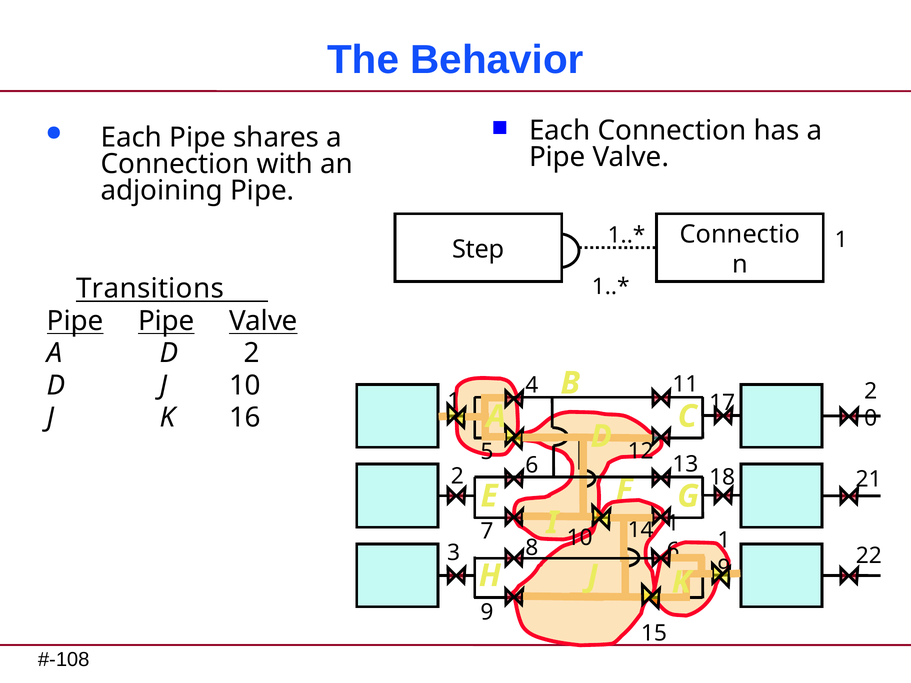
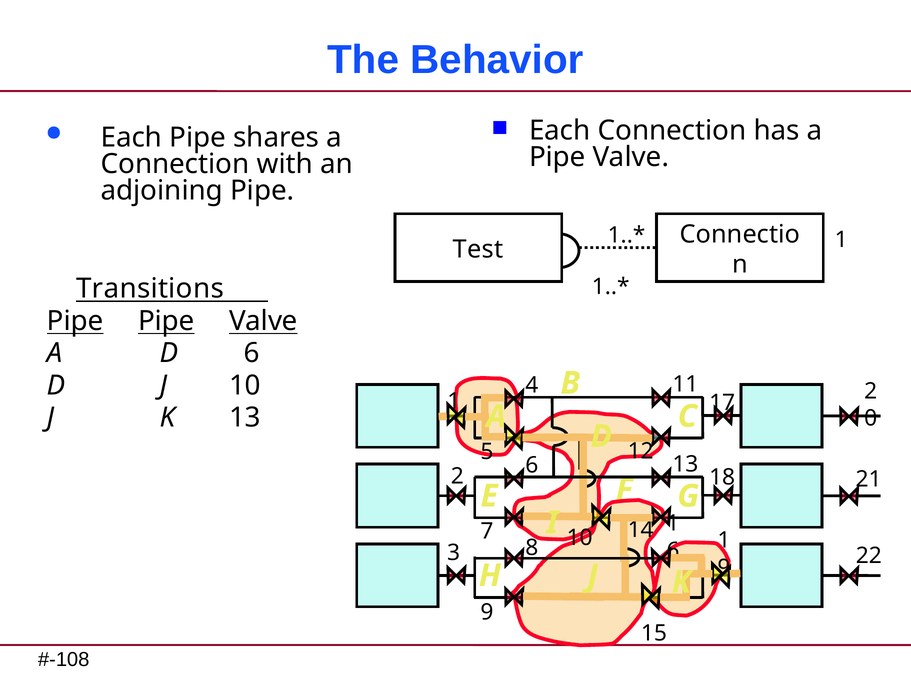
Step: Step -> Test (478, 249)
D 2: 2 -> 6 (252, 353)
K 16: 16 -> 13 (245, 418)
